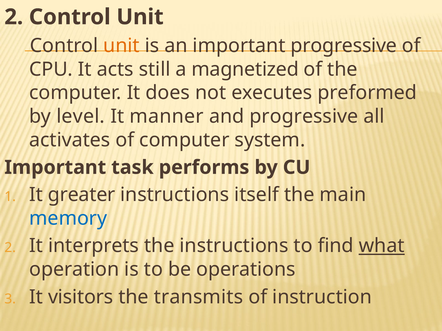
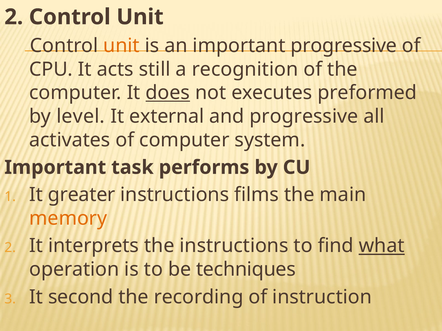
magnetized: magnetized -> recognition (245, 69)
does underline: none -> present (168, 93)
manner: manner -> external (167, 117)
itself: itself -> films (257, 195)
memory colour: blue -> orange (68, 219)
operations: operations -> techniques (246, 270)
visitors: visitors -> second (81, 297)
transmits: transmits -> recording (199, 297)
